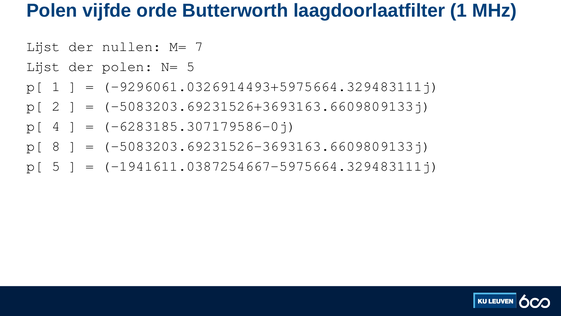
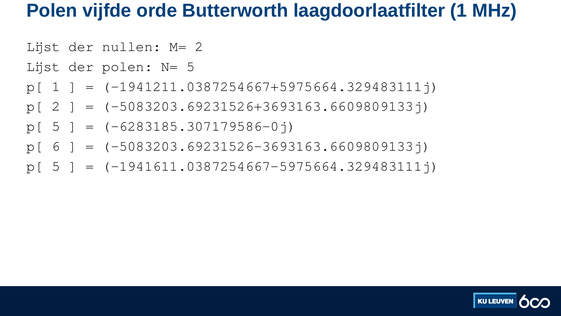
M= 7: 7 -> 2 (199, 47)
-9296061.0326914493+5975664.329483111j: -9296061.0326914493+5975664.329483111j -> -1941211.0387254667+5975664.329483111j (271, 86)
4: 4 -> 5 (56, 126)
8: 8 -> 6 (56, 146)
